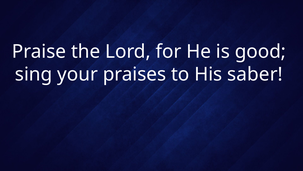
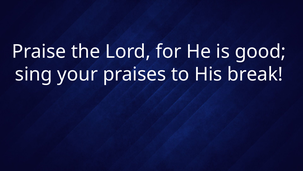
saber: saber -> break (255, 74)
